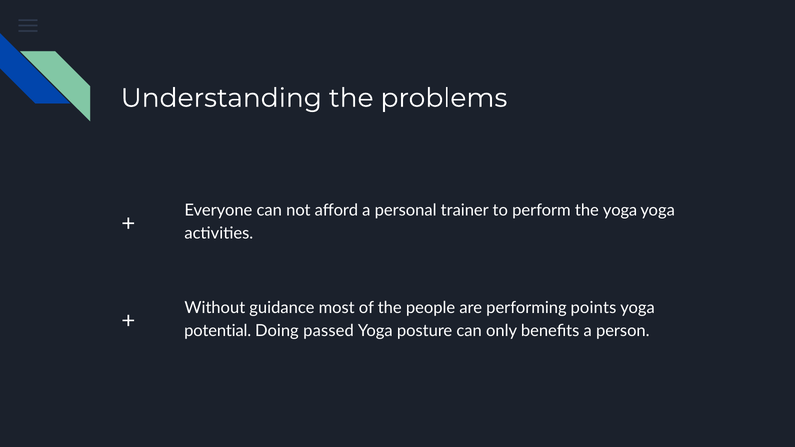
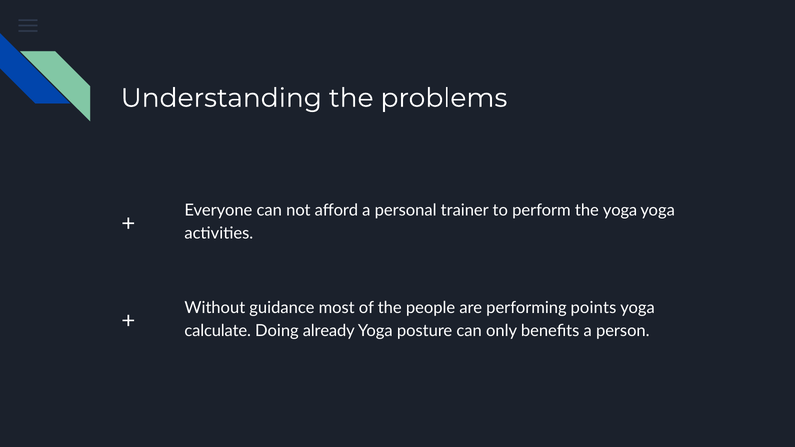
potential: potential -> calculate (218, 331)
passed: passed -> already (329, 331)
